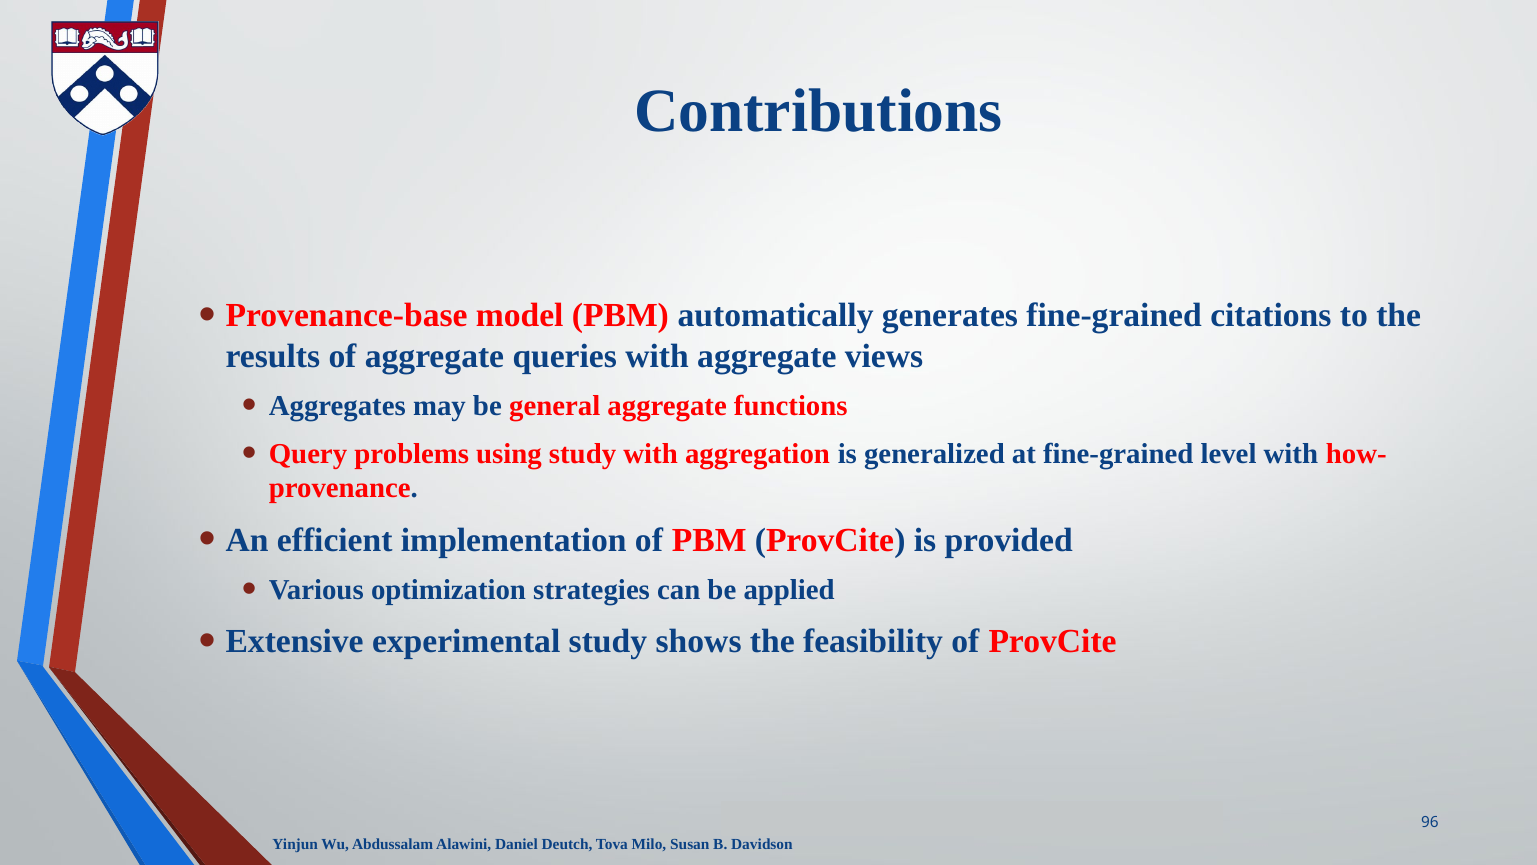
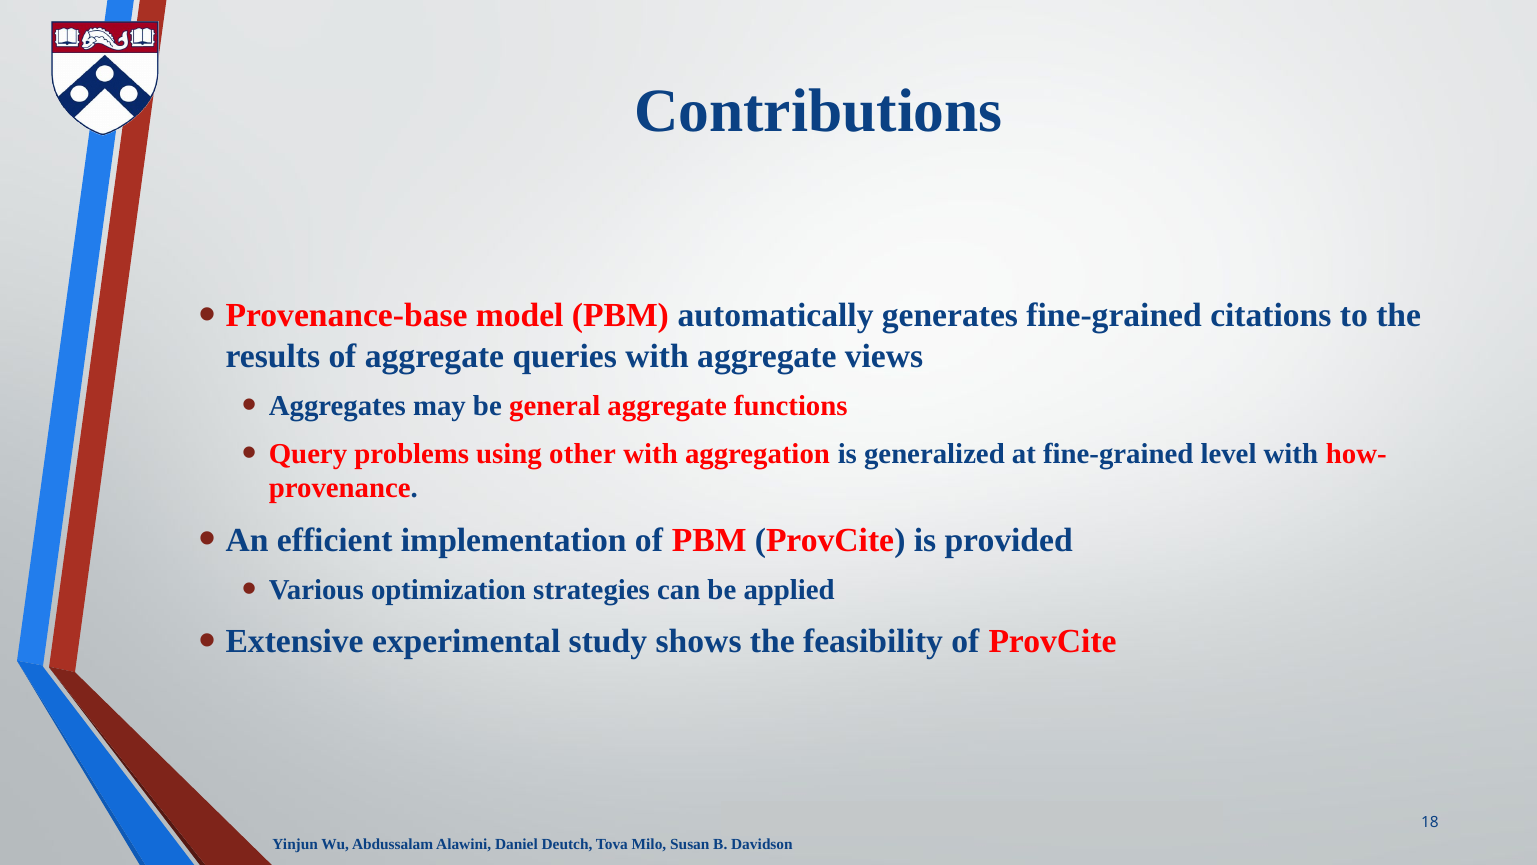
using study: study -> other (582, 453)
96: 96 -> 18 (1430, 822)
